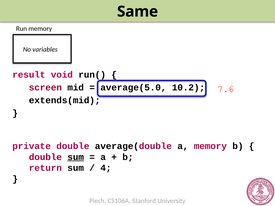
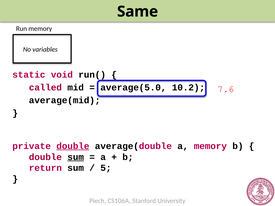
result: result -> static (29, 75)
screen: screen -> called (45, 88)
extends(mid: extends(mid -> average(mid (65, 100)
double underline: none -> present (73, 146)
4: 4 -> 5 (106, 168)
